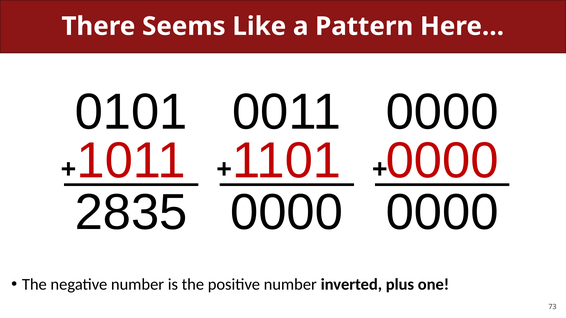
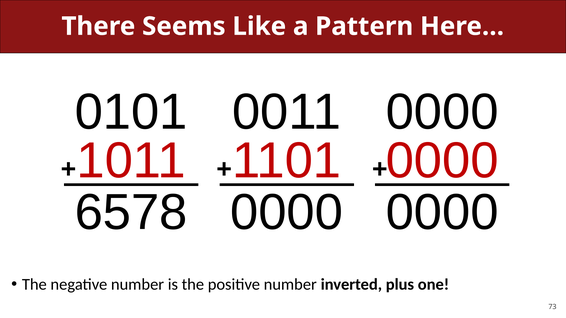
2835: 2835 -> 6578 (131, 213)
